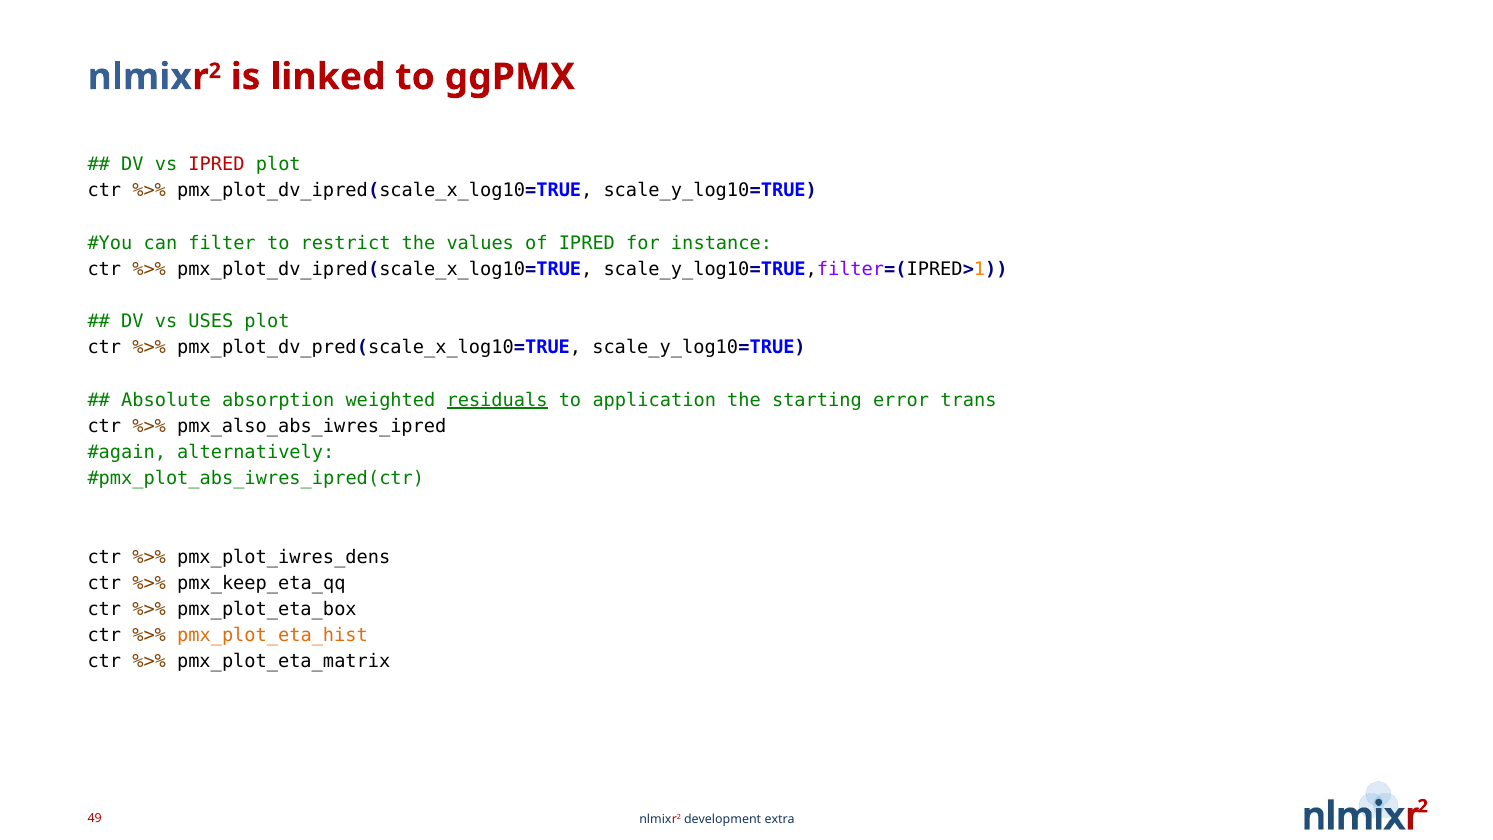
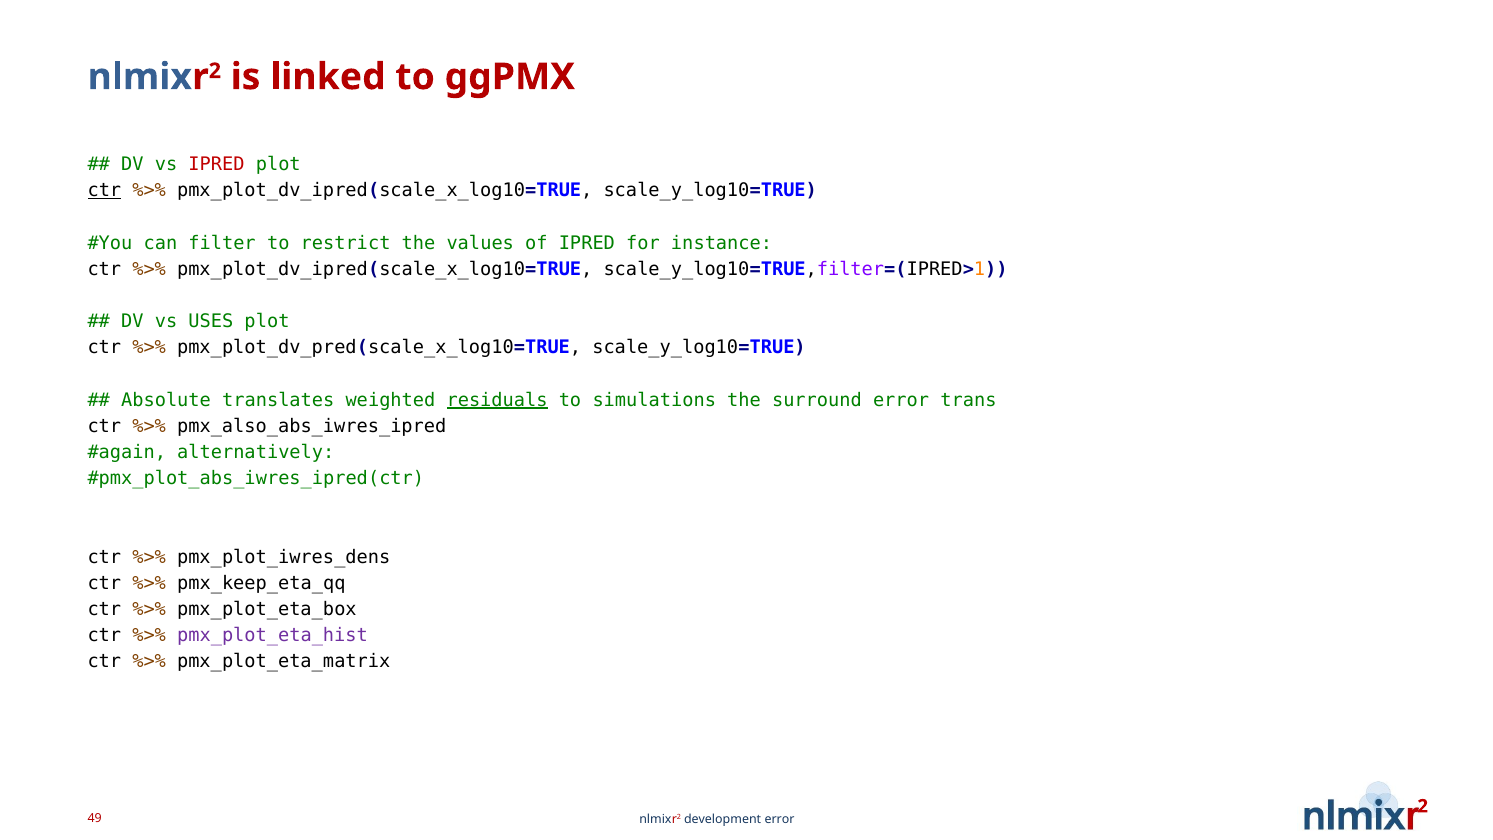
ctr underline: none -> present (104, 191)
absorption: absorption -> translates (278, 400)
application: application -> simulations (654, 400)
starting: starting -> surround (817, 400)
pmx_plot_eta_hist colour: orange -> purple (273, 635)
development extra: extra -> error (780, 819)
